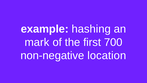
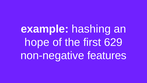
mark: mark -> hope (37, 42)
700: 700 -> 629 (113, 42)
location: location -> features (107, 55)
